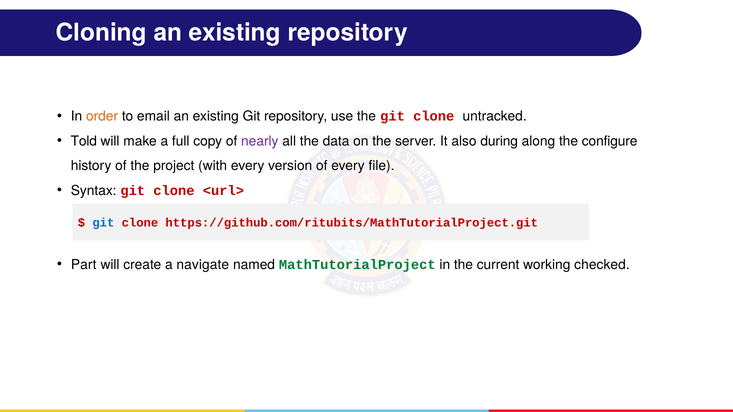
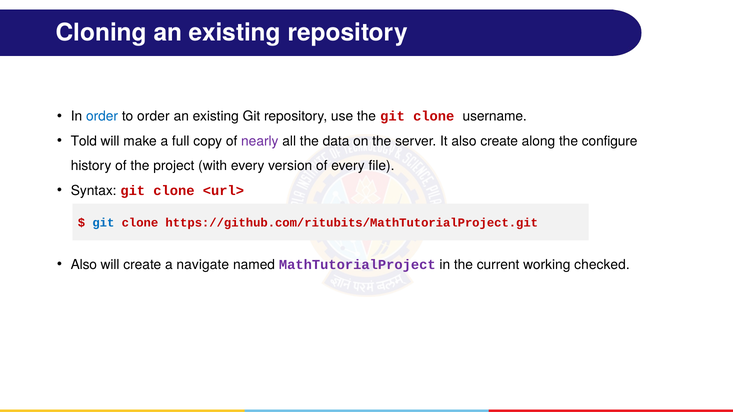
order colour: orange -> blue (102, 116)
to email: email -> order (153, 116)
untracked: untracked -> username (495, 116)
also during: during -> create (499, 141)
Part: Part -> Also (84, 265)
MathTutorialProject colour: green -> purple (357, 265)
